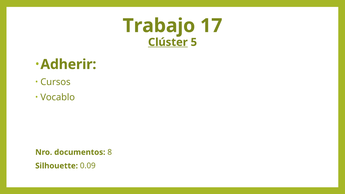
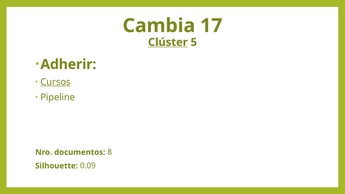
Trabajo: Trabajo -> Cambia (159, 26)
Cursos underline: none -> present (55, 82)
Vocablo: Vocablo -> Pipeline (58, 97)
